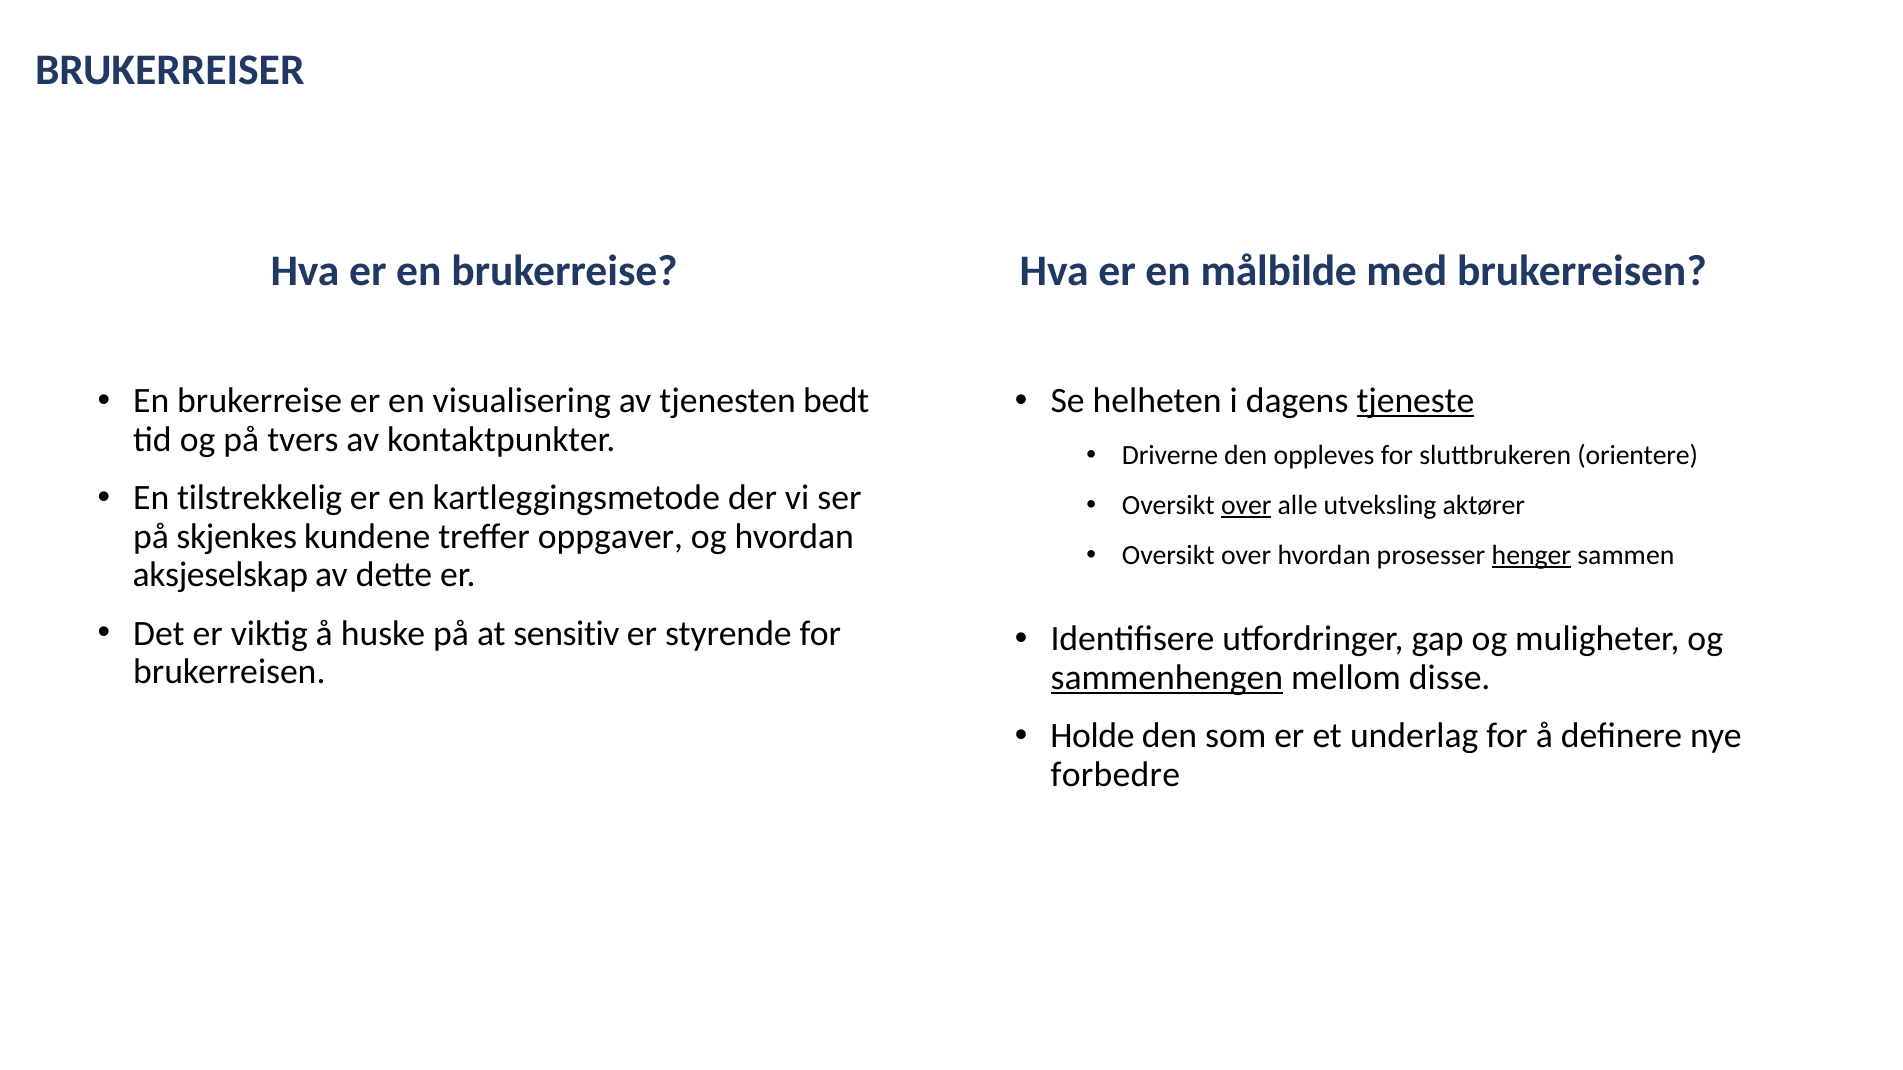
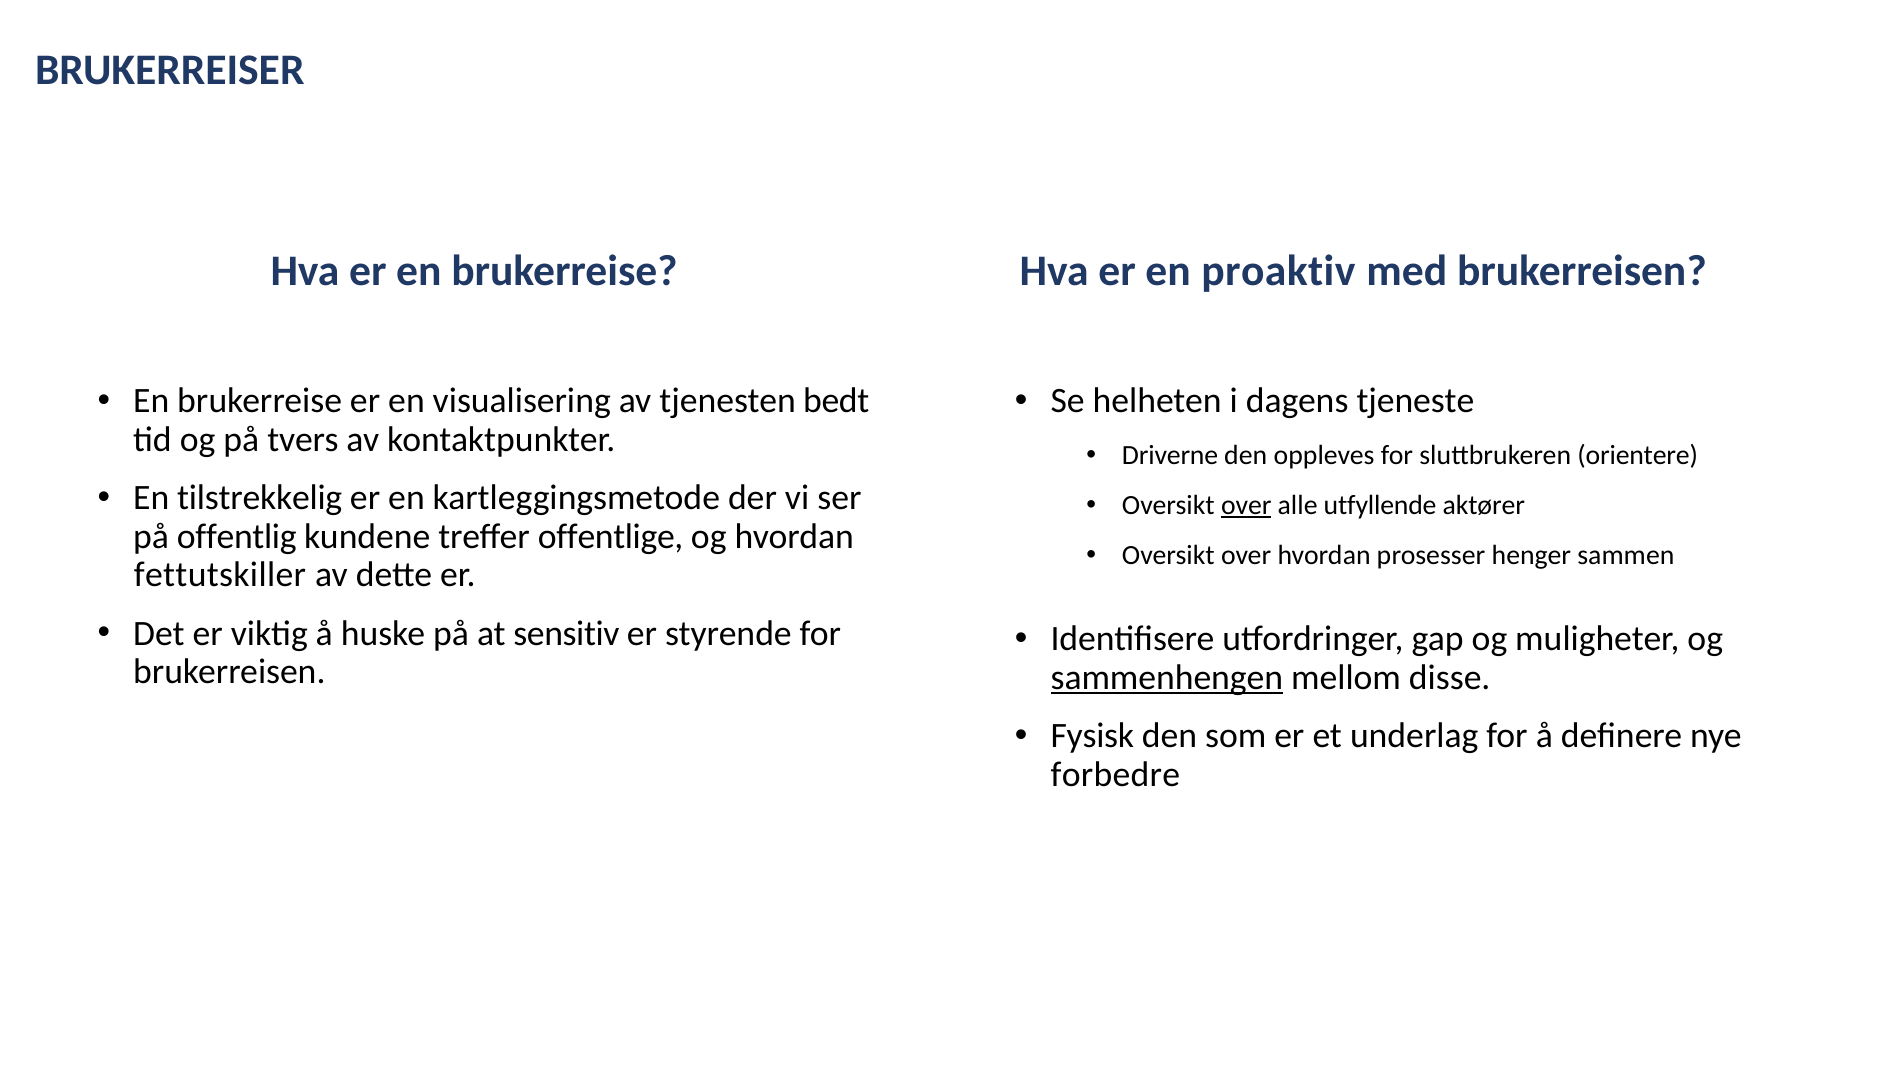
målbilde: målbilde -> proaktiv (1278, 272)
tjeneste underline: present -> none (1415, 401)
utveksling: utveksling -> utfyllende (1380, 505)
skjenkes: skjenkes -> offentlig (237, 537)
oppgaver: oppgaver -> offentlige (611, 537)
henger underline: present -> none (1531, 555)
aksjeselskap: aksjeselskap -> fettutskiller (220, 575)
Holde: Holde -> Fysisk (1092, 736)
